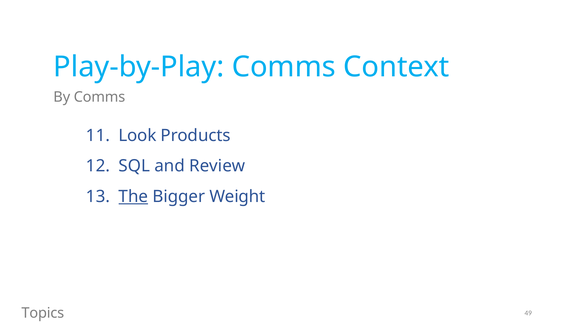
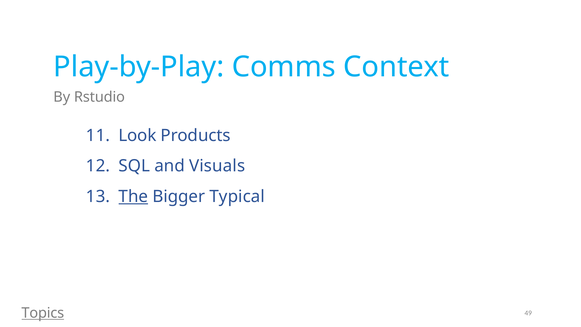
By Comms: Comms -> Rstudio (99, 97)
Review: Review -> Visuals (217, 166)
Weight: Weight -> Typical (237, 196)
Topics underline: none -> present (43, 313)
